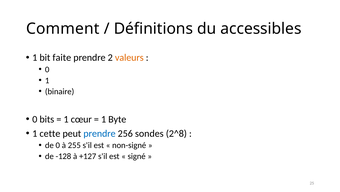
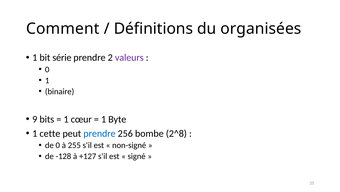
accessibles: accessibles -> organisées (261, 29)
faite: faite -> série (62, 57)
valeurs colour: orange -> purple (129, 57)
0: 0 -> 9 (35, 119)
sondes: sondes -> bombe (149, 133)
